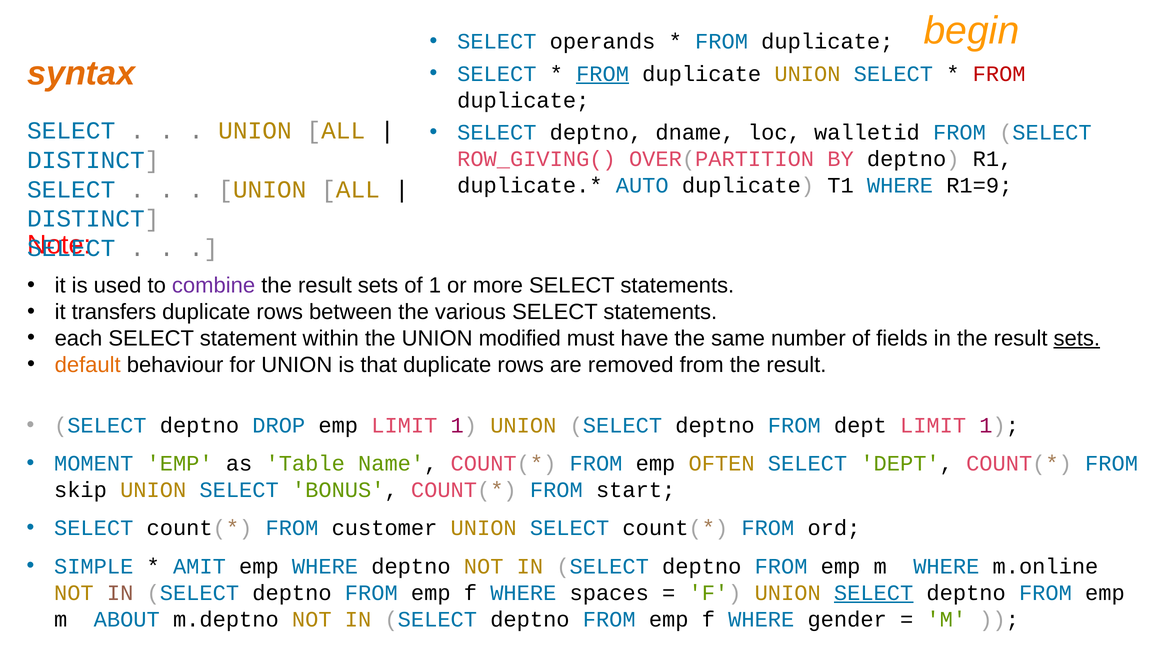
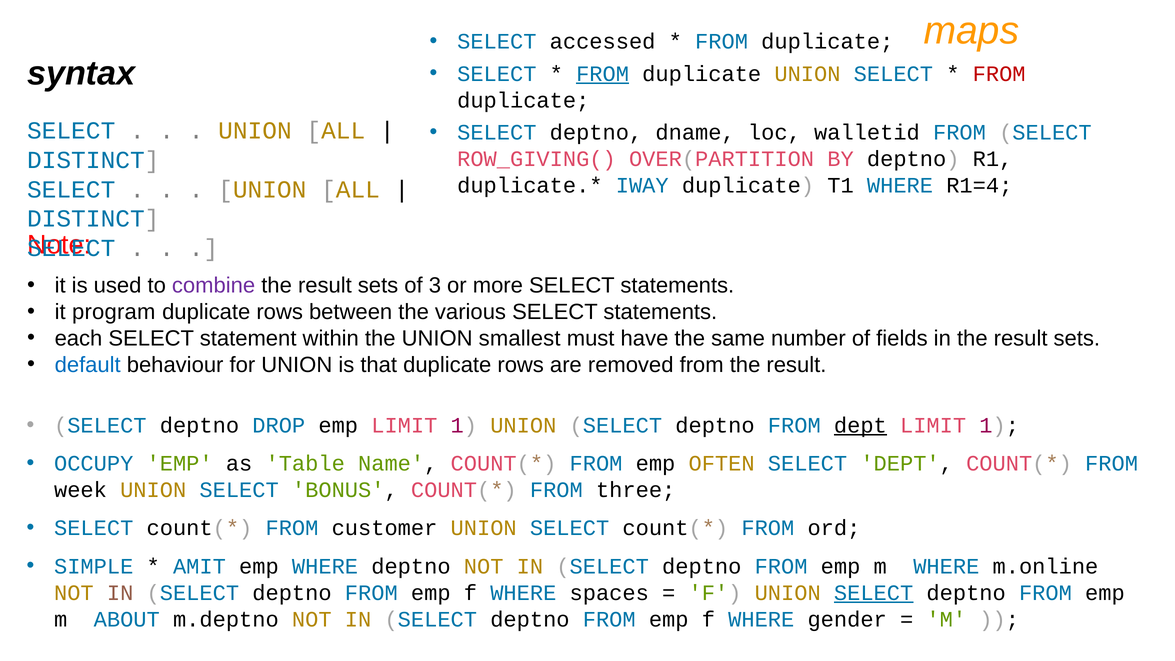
begin: begin -> maps (971, 31)
operands: operands -> accessed (603, 42)
syntax colour: orange -> black (81, 73)
AUTO: AUTO -> IWAY (642, 185)
R1=9: R1=9 -> R1=4 (979, 185)
of 1: 1 -> 3 (435, 285)
transfers: transfers -> program (114, 312)
modified: modified -> smallest (520, 338)
sets underline: present -> none (1077, 338)
default colour: orange -> blue (88, 365)
dept underline: none -> present (860, 425)
MOMENT: MOMENT -> OCCUPY (94, 464)
skip: skip -> week (80, 490)
start: start -> three (636, 490)
